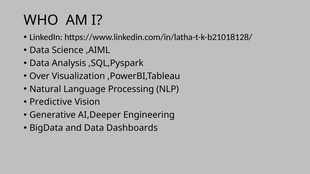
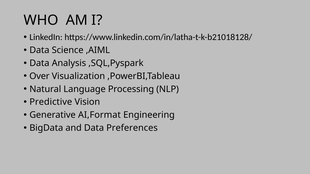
AI,Deeper: AI,Deeper -> AI,Format (99, 115)
Dashboards: Dashboards -> Preferences (132, 128)
